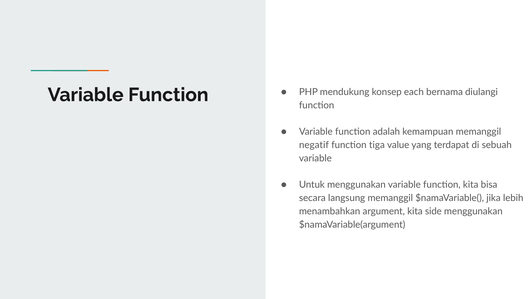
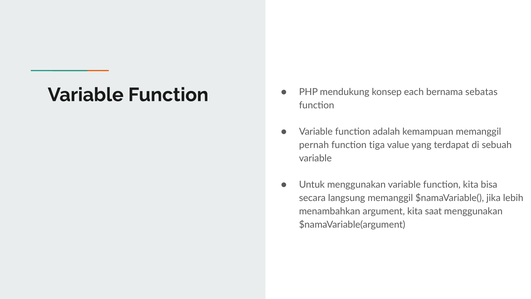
diulangi: diulangi -> sebatas (481, 92)
negatif: negatif -> pernah (314, 145)
side: side -> saat (433, 211)
